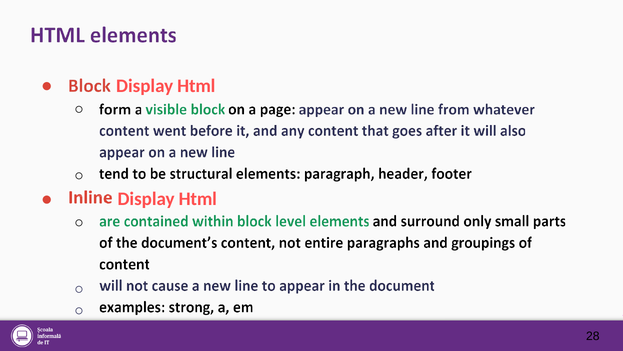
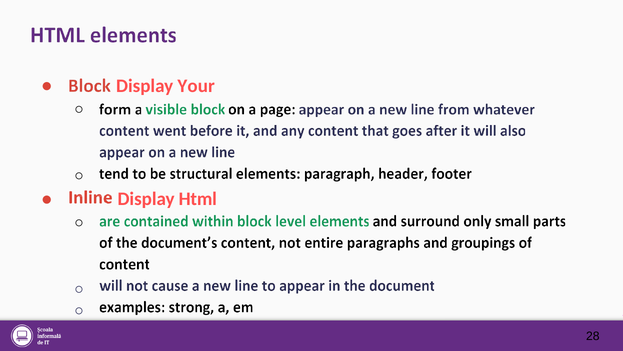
Html: Html -> Your (196, 86)
